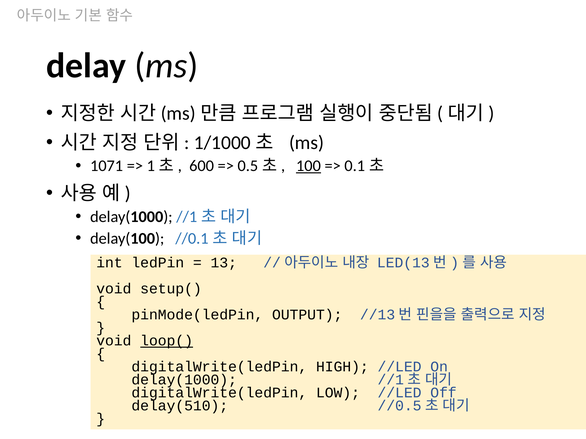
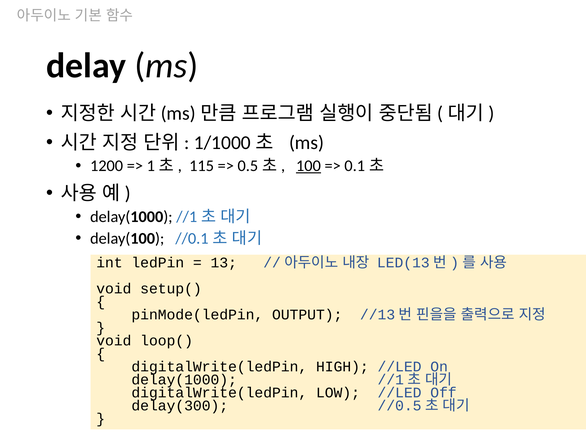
1071: 1071 -> 1200 (107, 166)
600: 600 -> 115 (202, 166)
loop( underline: present -> none (167, 341)
delay(510: delay(510 -> delay(300 (180, 406)
